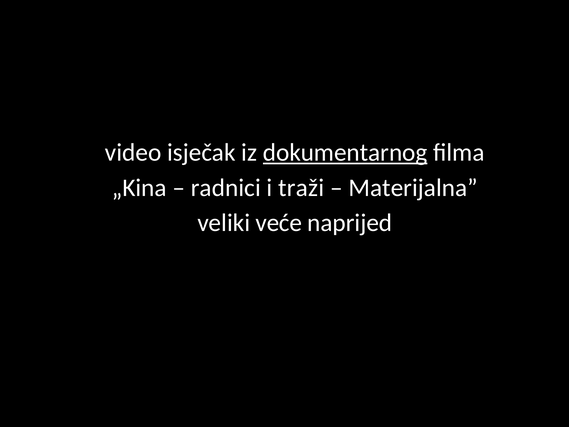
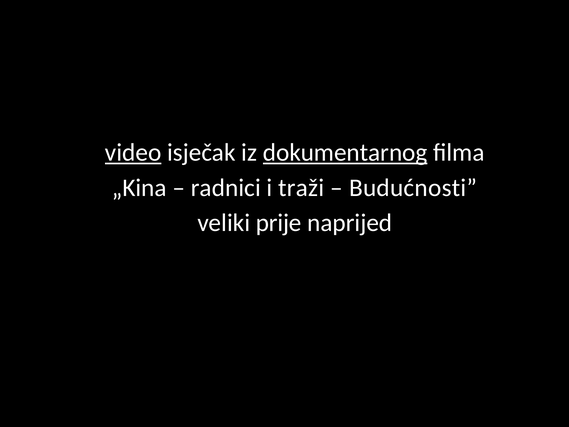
video underline: none -> present (133, 152)
Materijalna: Materijalna -> Budućnosti (413, 188)
veće: veće -> prije (279, 223)
